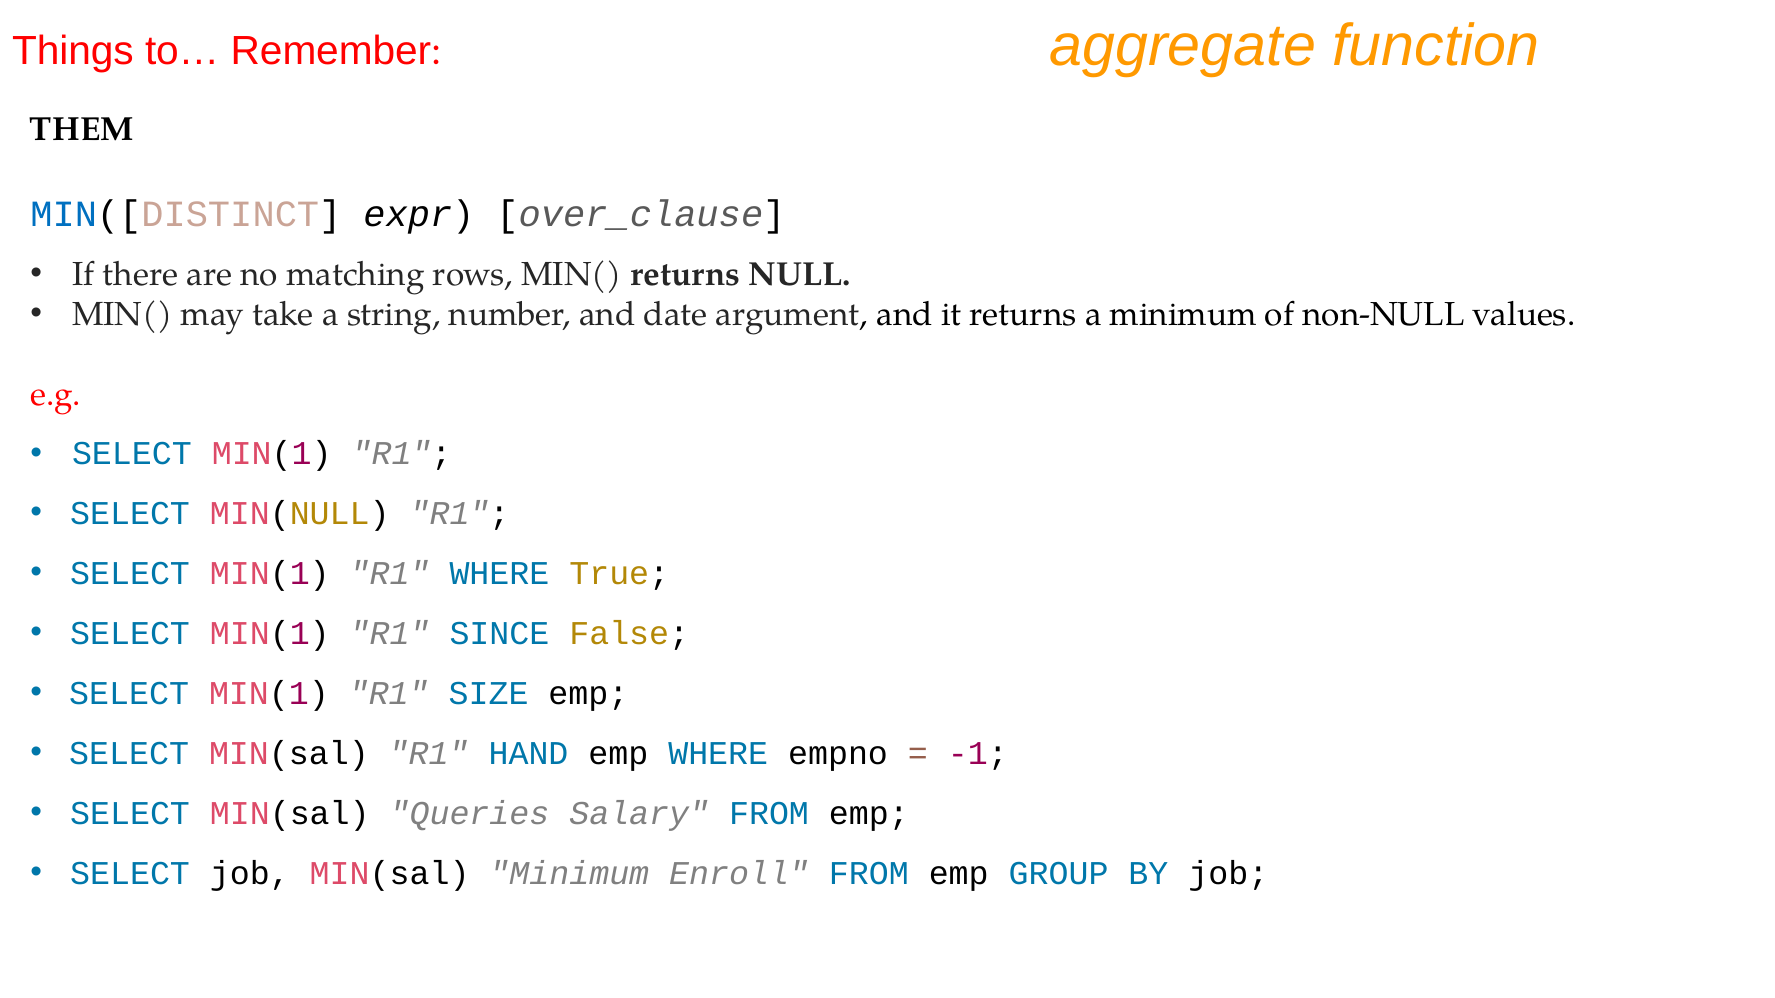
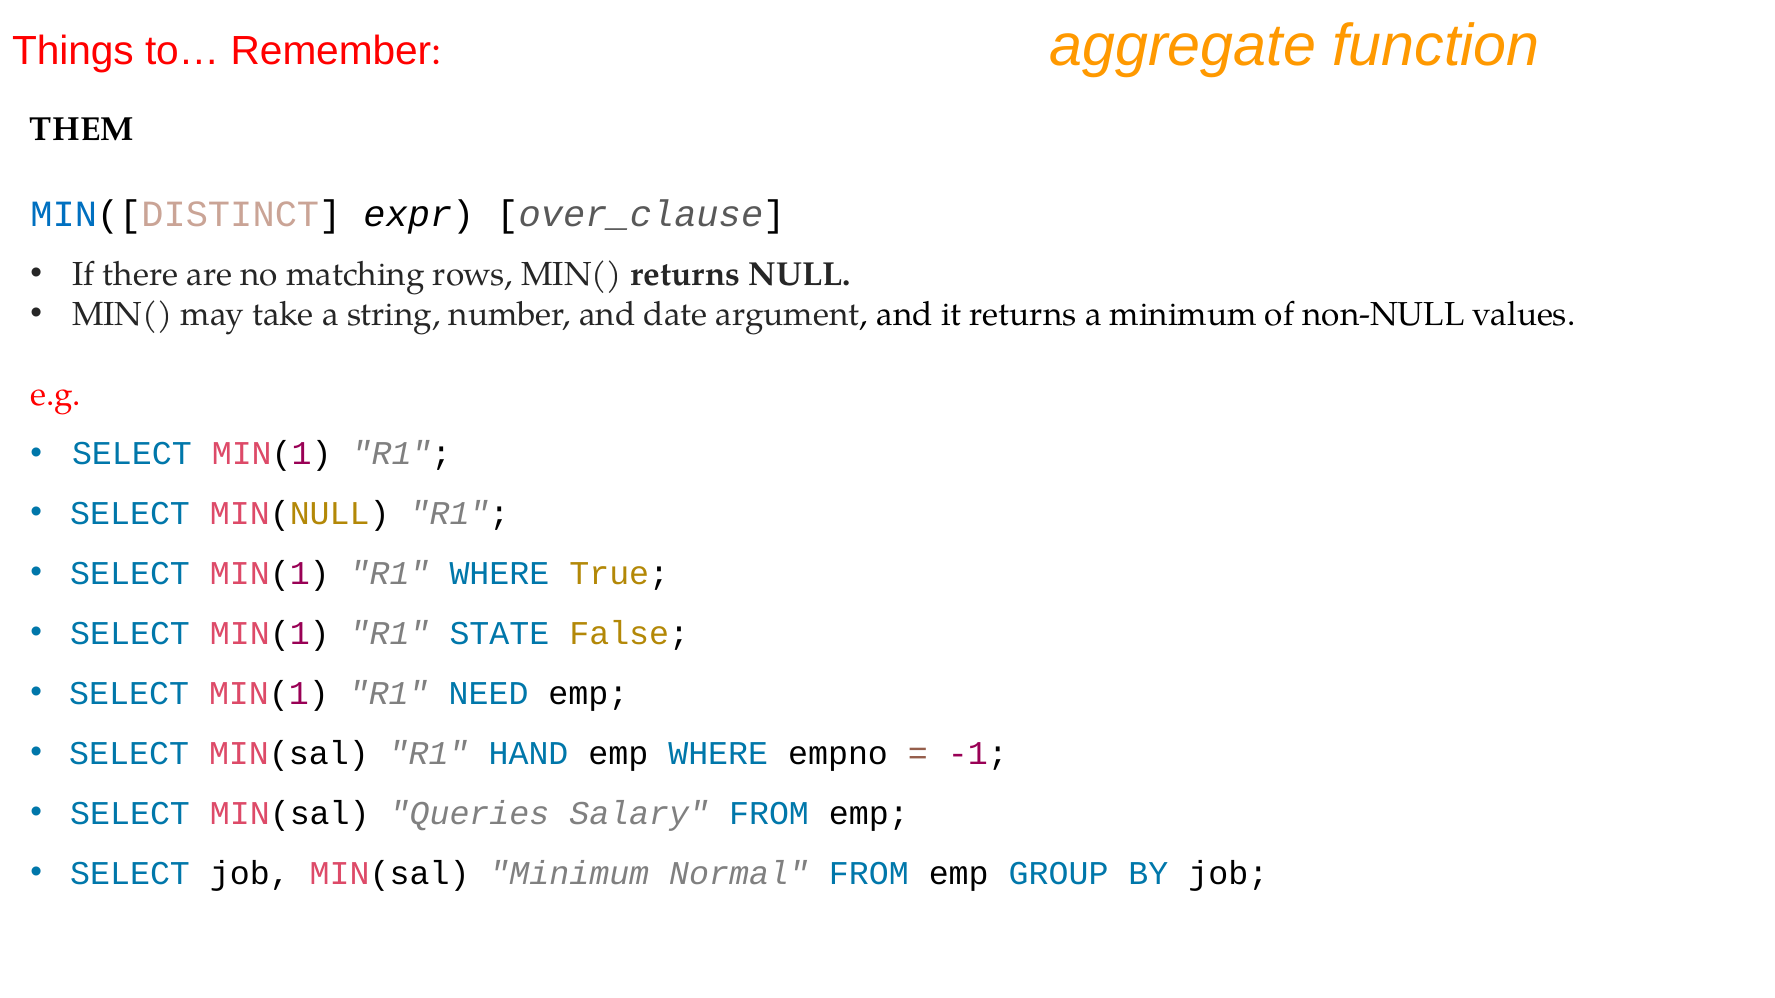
SINCE: SINCE -> STATE (499, 634)
SIZE: SIZE -> NEED (489, 694)
Enroll: Enroll -> Normal (739, 873)
